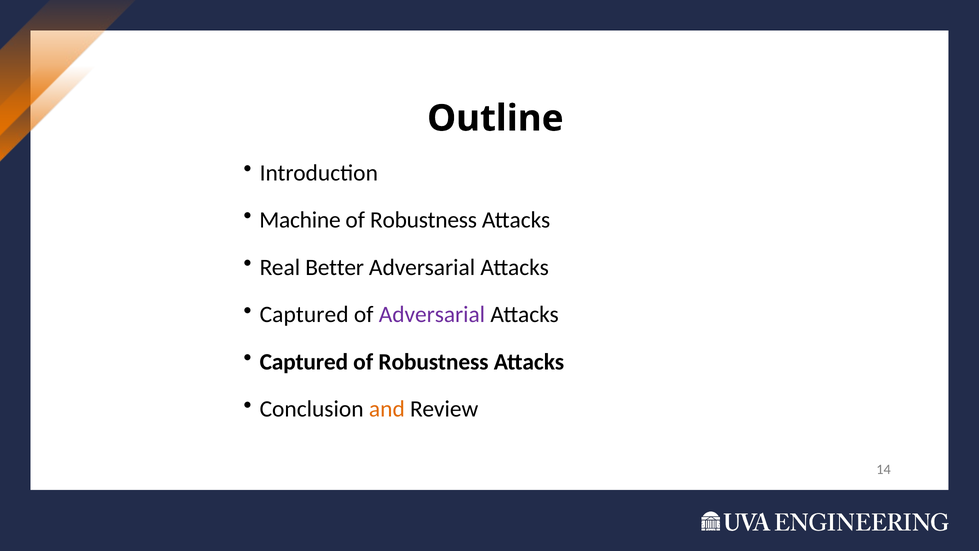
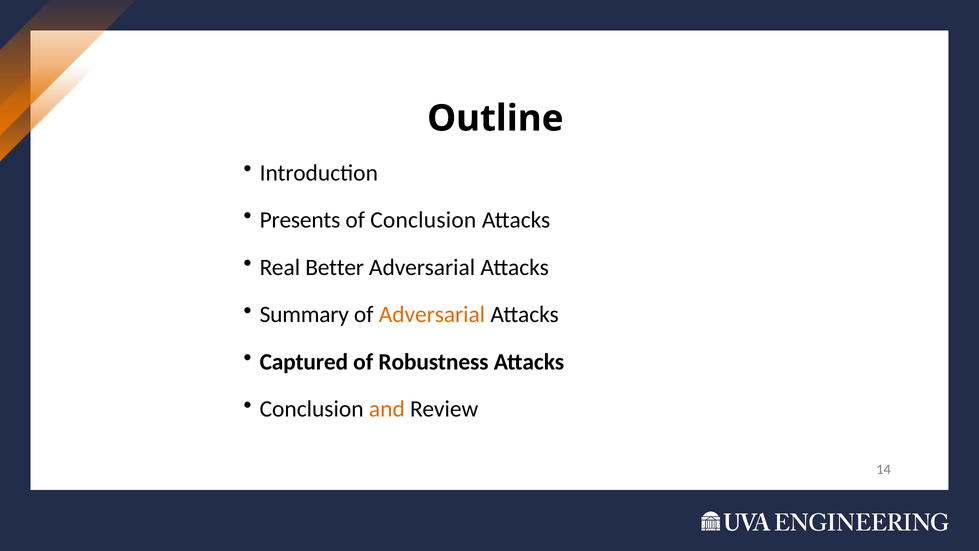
Machine: Machine -> Presents (300, 220)
Robustness: Robustness -> Conclusion (423, 220)
Captured: Captured -> Summary (304, 314)
Adversarial colour: purple -> orange (432, 314)
